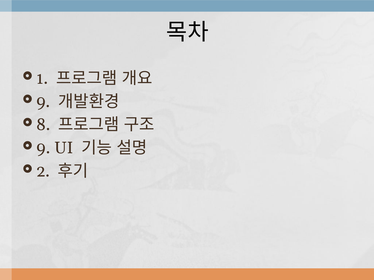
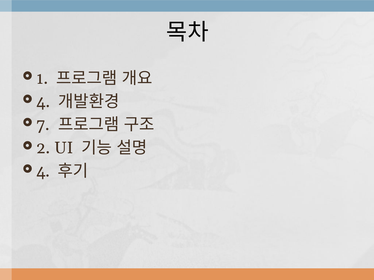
9: 9 -> 4 (43, 102)
8: 8 -> 7 (43, 125)
9: 9 -> 2 (43, 148)
2: 2 -> 4 (43, 172)
